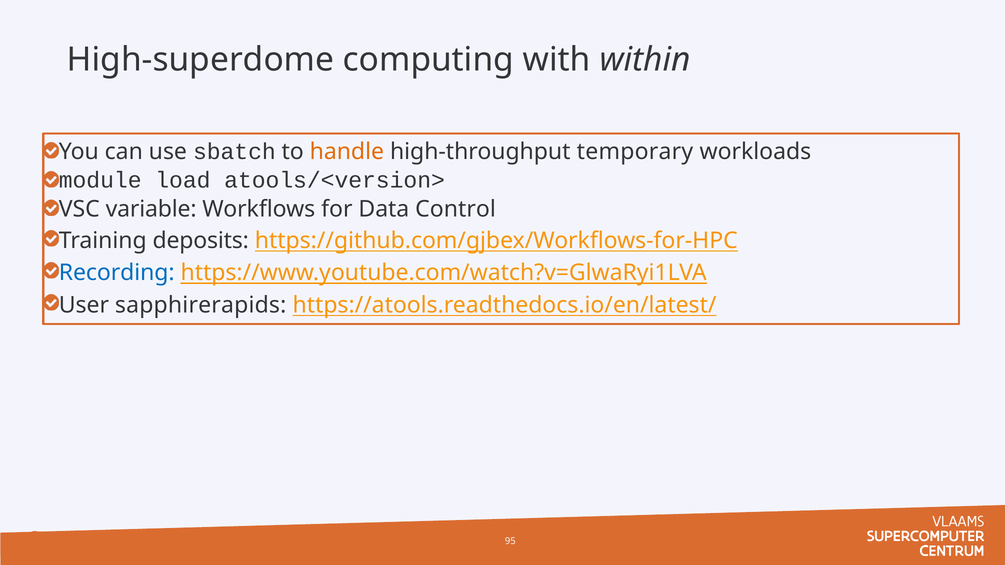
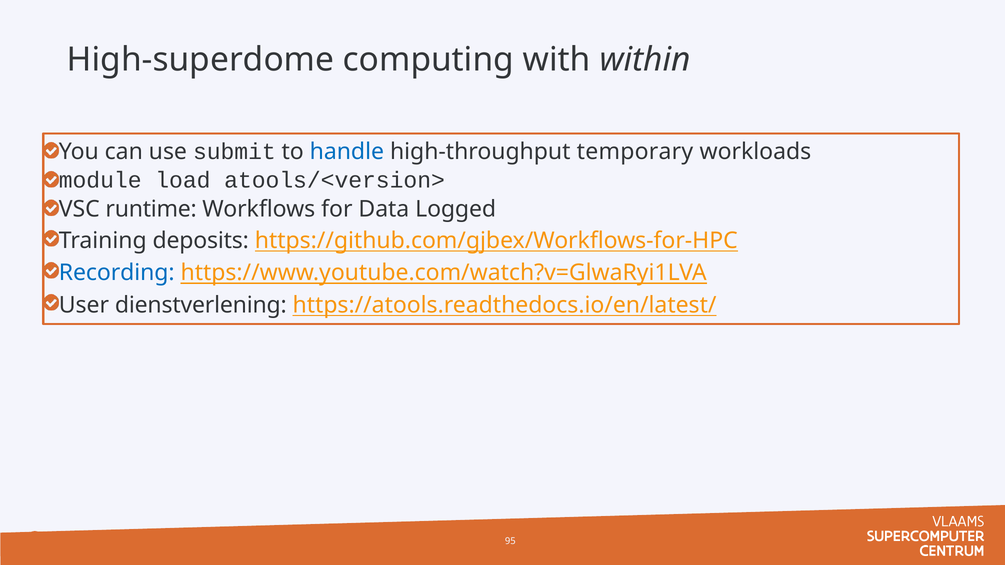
sbatch: sbatch -> submit (234, 152)
handle colour: orange -> blue (347, 152)
variable: variable -> runtime (151, 209)
Control: Control -> Logged (456, 209)
sapphirerapids: sapphirerapids -> dienstverlening (201, 305)
